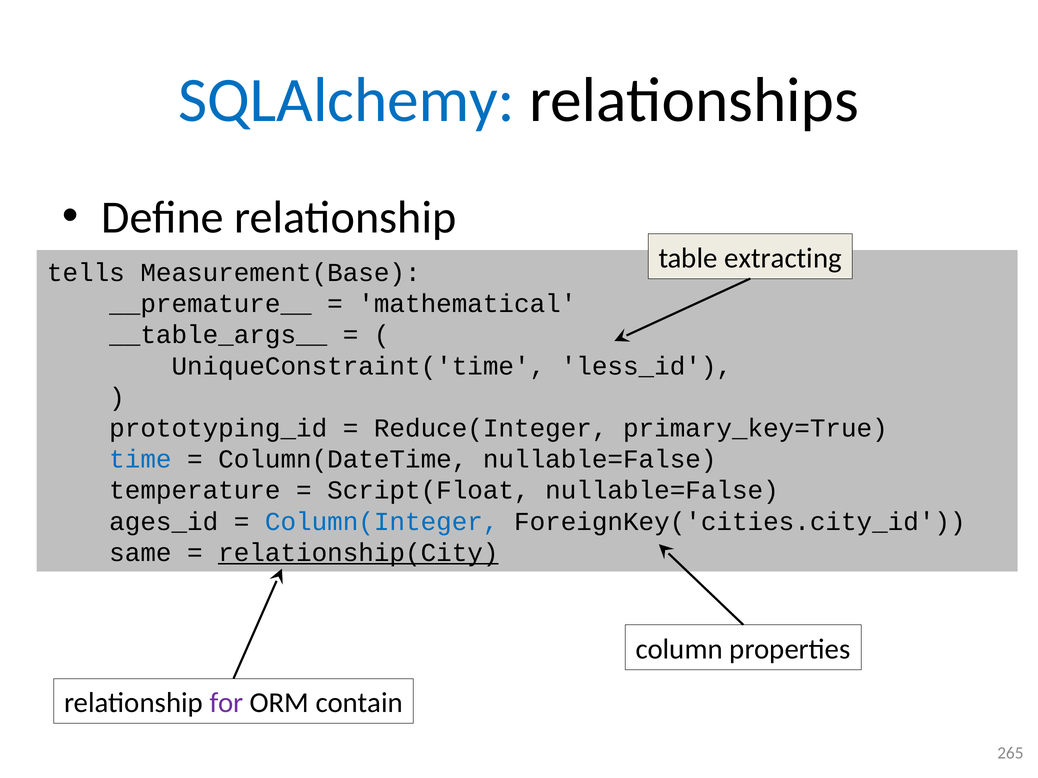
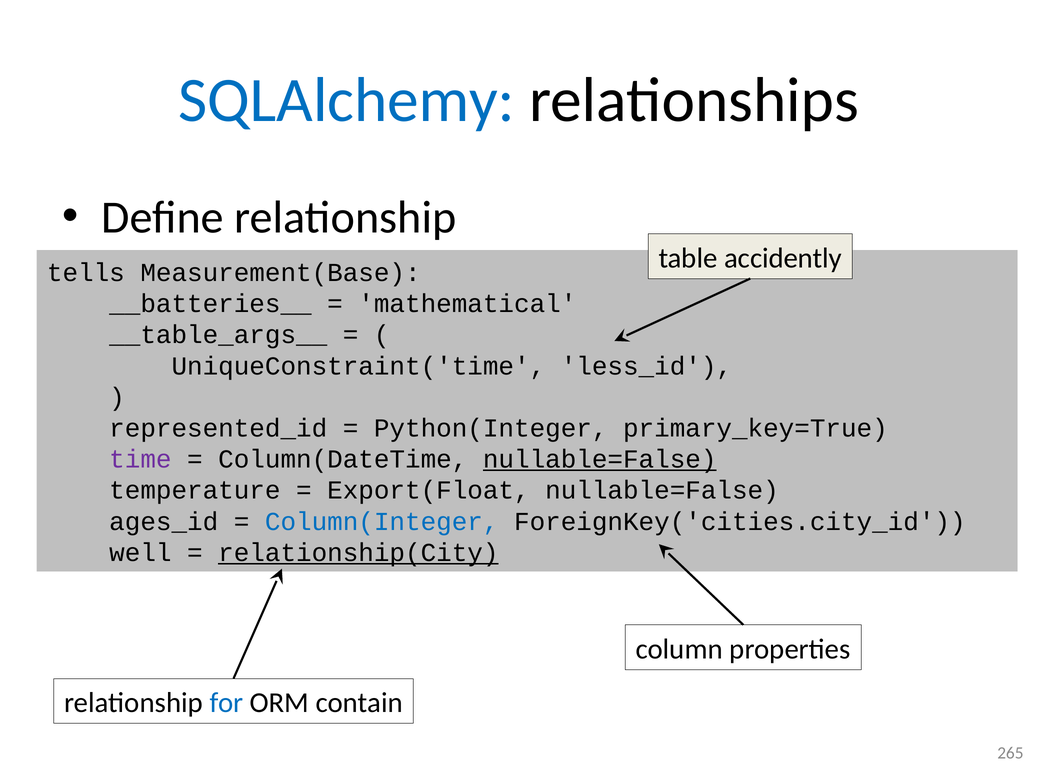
extracting: extracting -> accidently (783, 258)
__premature__: __premature__ -> __batteries__ (210, 304)
prototyping_id: prototyping_id -> represented_id (218, 428)
Reduce(Integer: Reduce(Integer -> Python(Integer (491, 428)
time colour: blue -> purple (140, 460)
nullable=False underline: none -> present (600, 460)
Script(Float: Script(Float -> Export(Float (428, 491)
same: same -> well (140, 553)
for colour: purple -> blue (226, 703)
